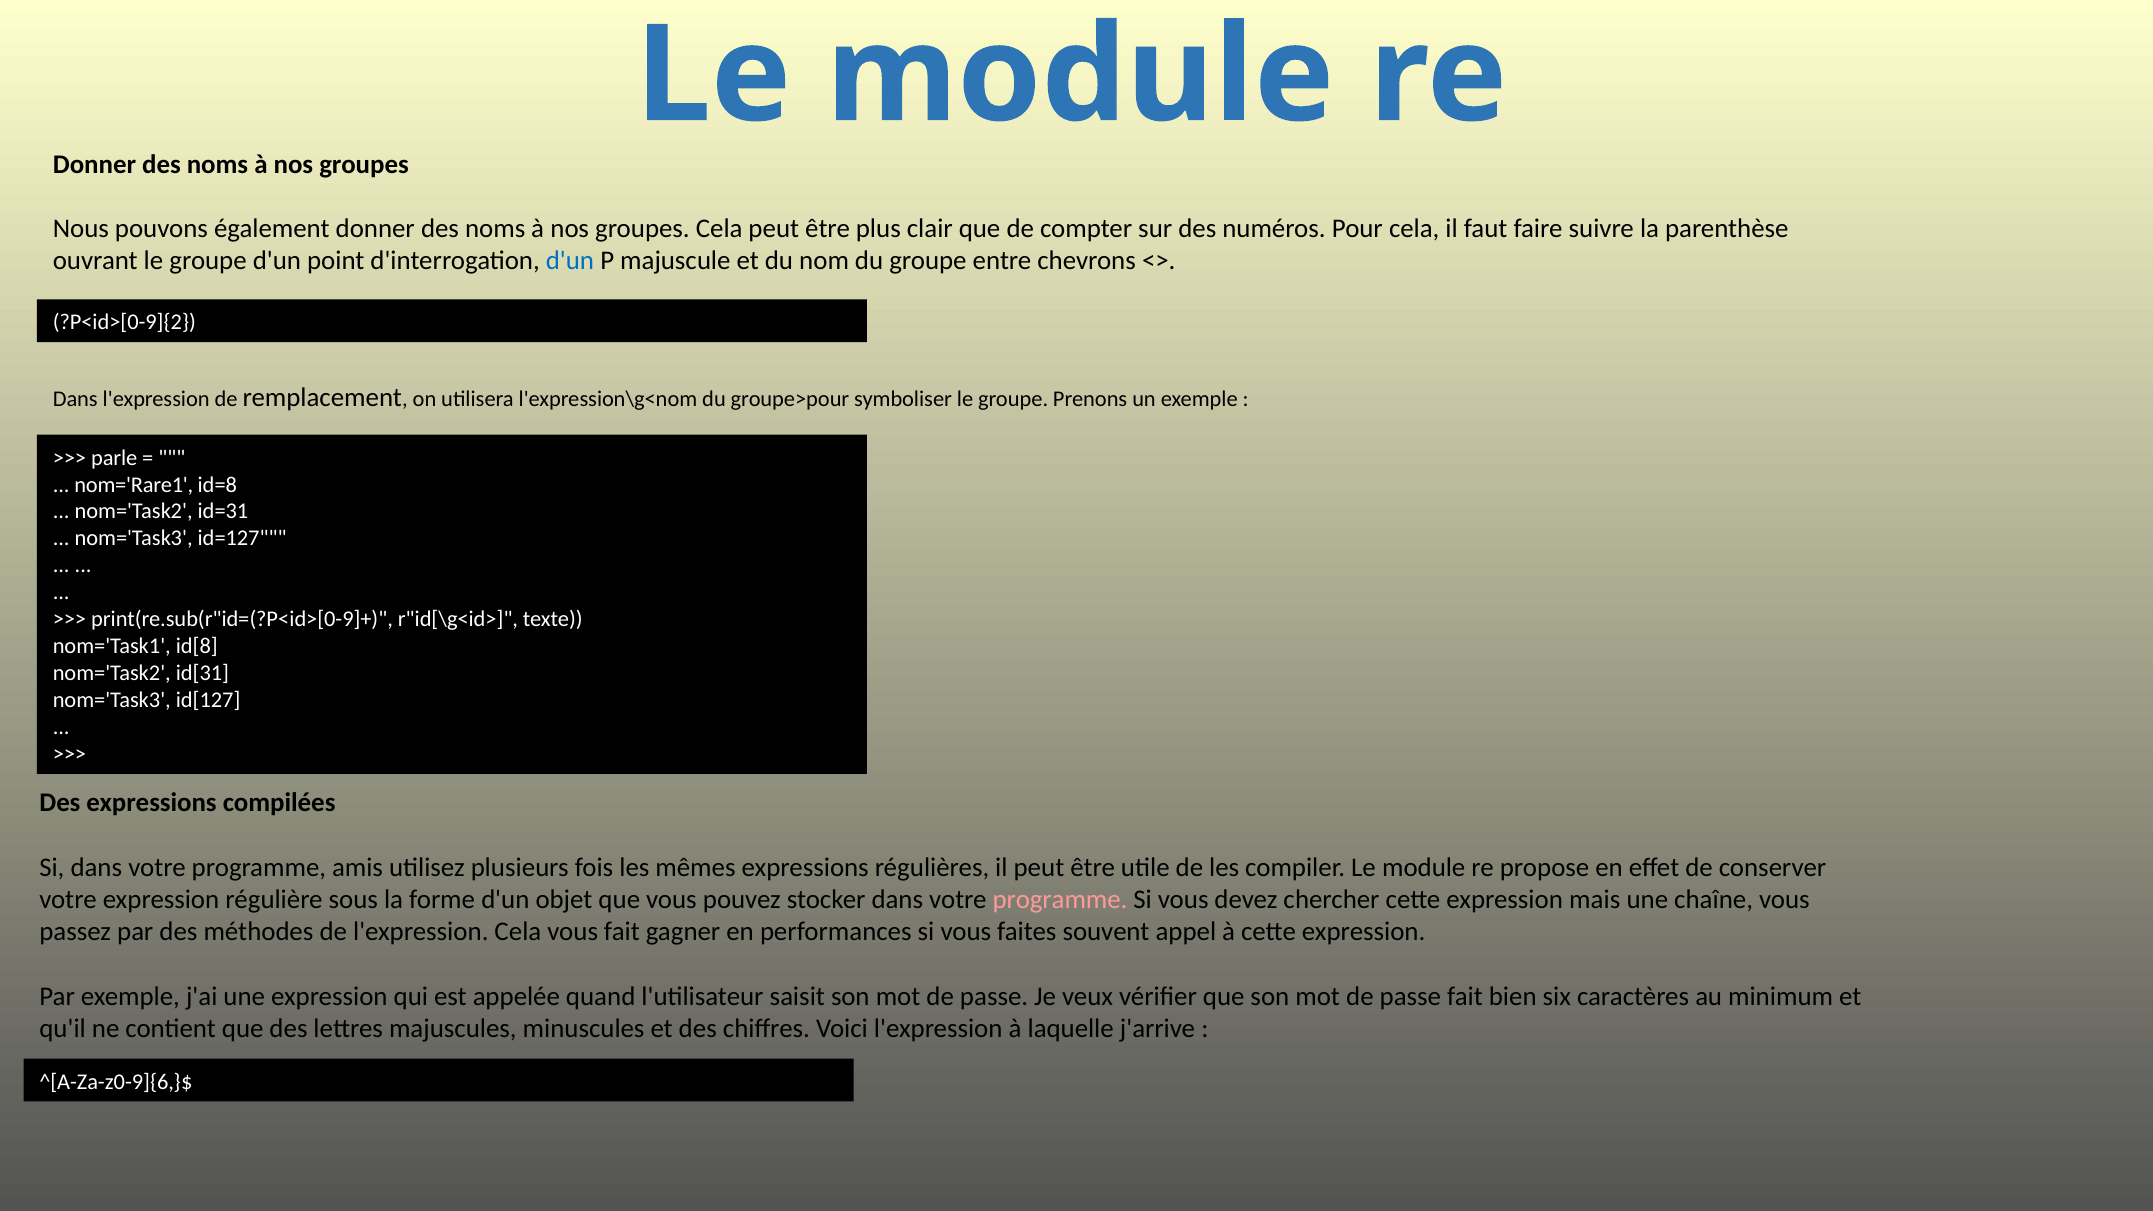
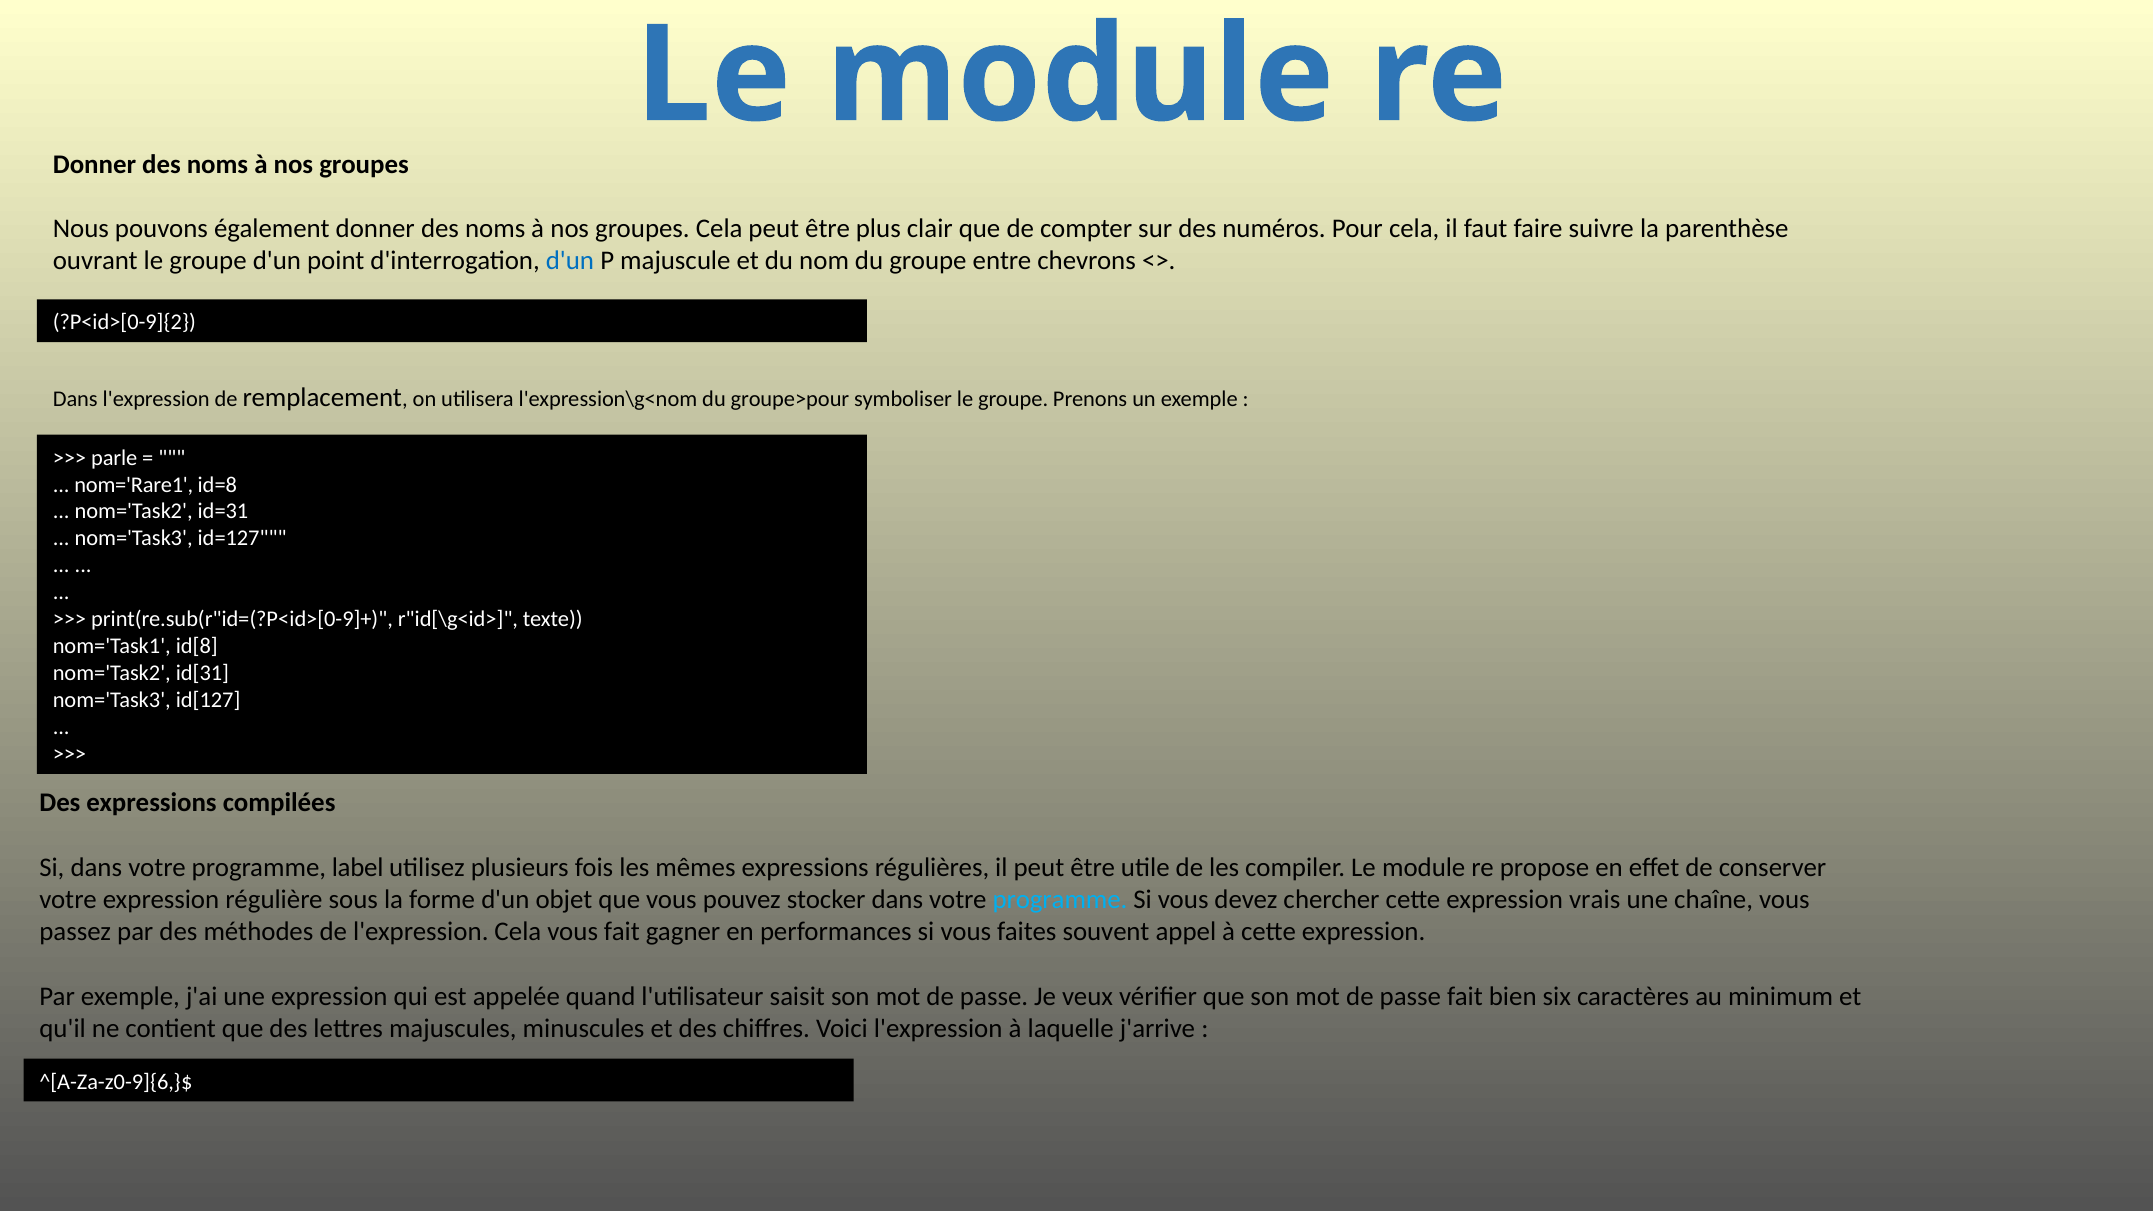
amis: amis -> label (358, 867)
programme colour: pink -> light blue (1060, 900)
mais: mais -> vrais (1595, 900)
